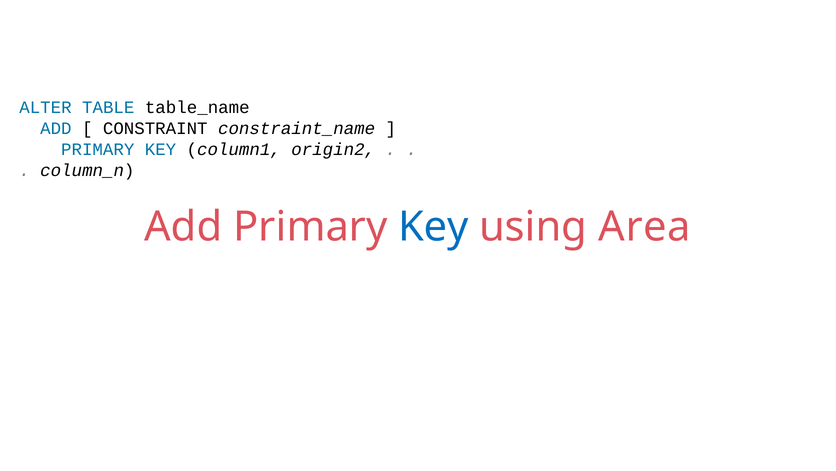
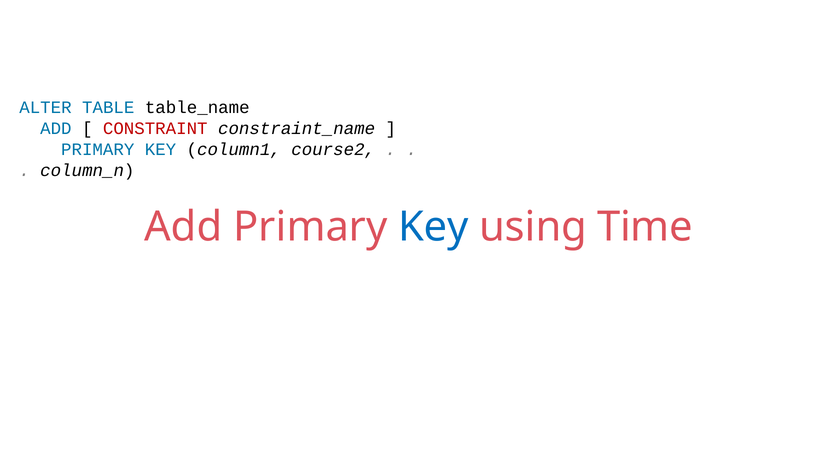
CONSTRAINT colour: black -> red (155, 128)
origin2: origin2 -> course2 (333, 149)
Area: Area -> Time (645, 227)
